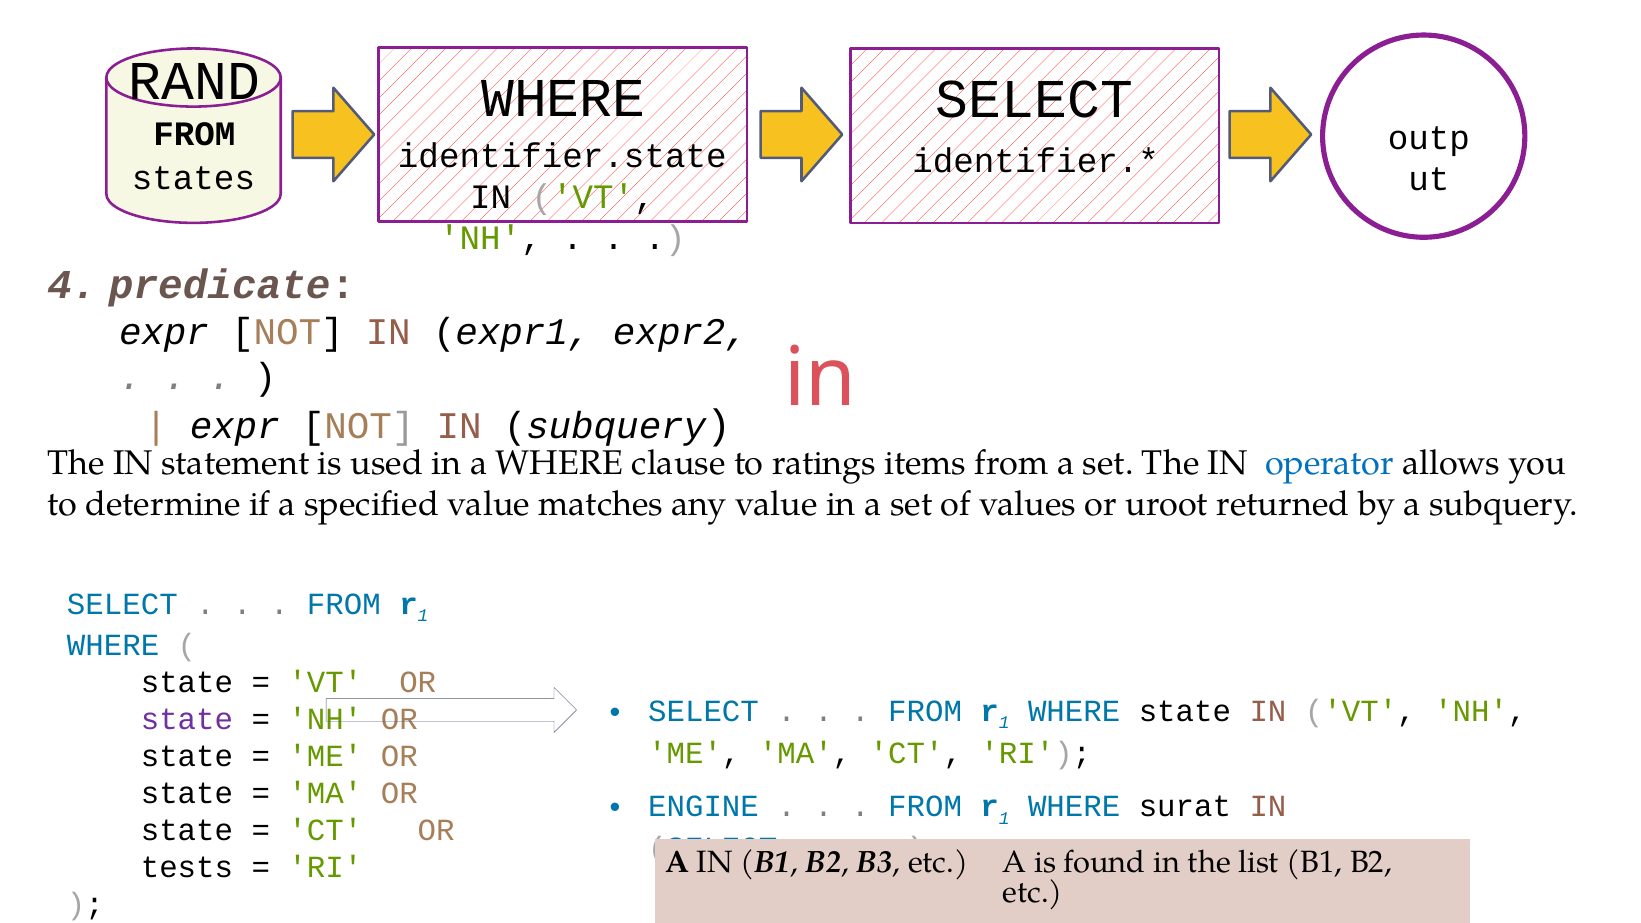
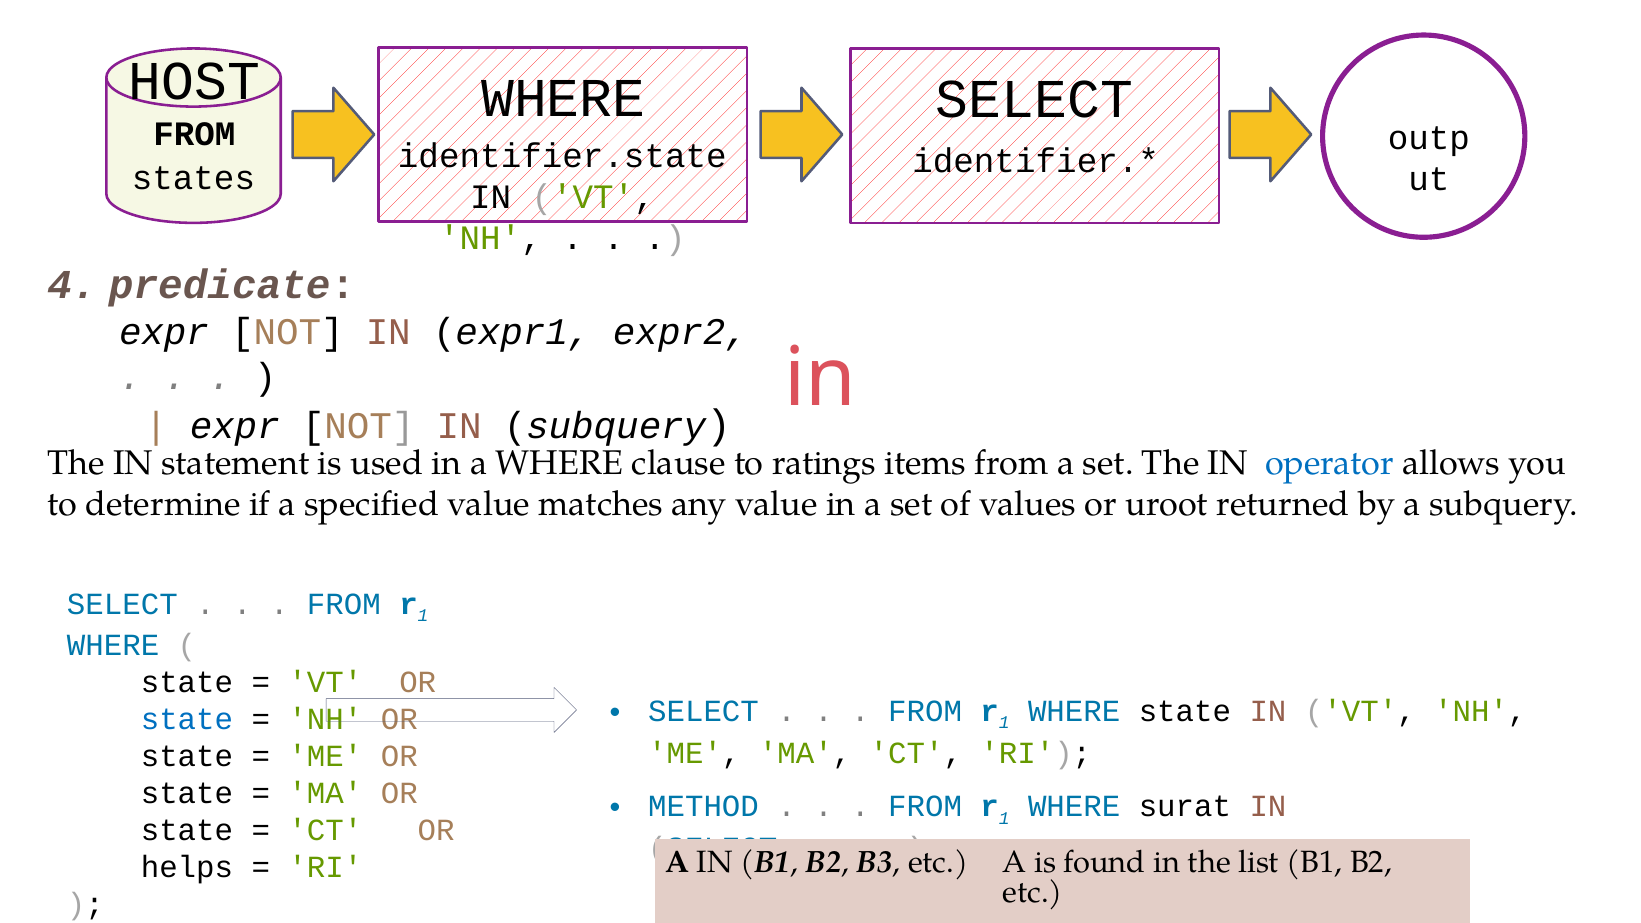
RAND: RAND -> HOST (194, 82)
state colour: purple -> blue (187, 720)
ENGINE: ENGINE -> METHOD (704, 806)
tests: tests -> helps (187, 867)
